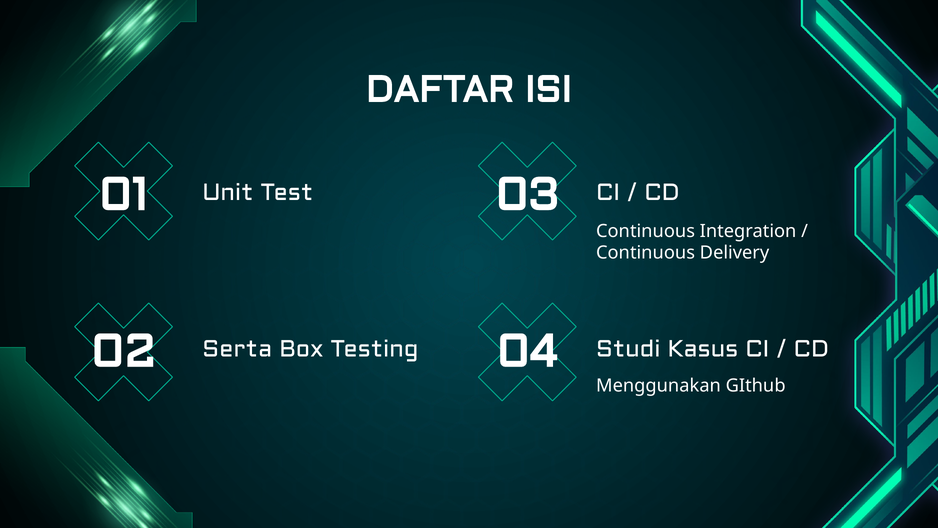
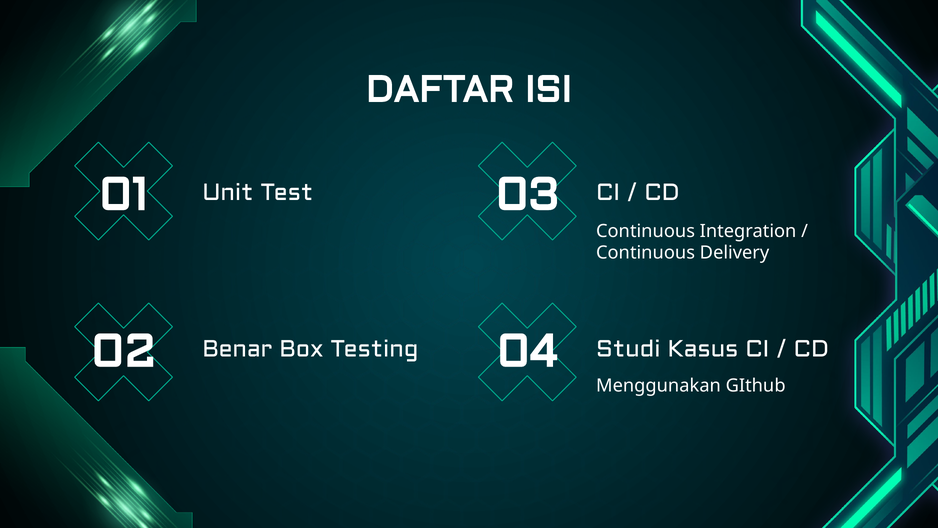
Serta: Serta -> Benar (237, 349)
